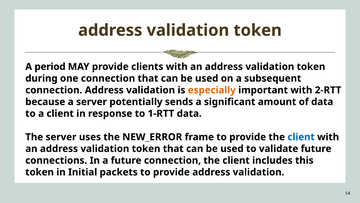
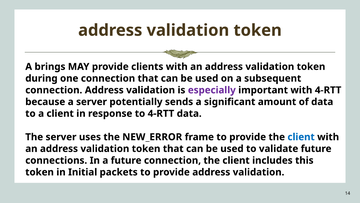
period: period -> brings (50, 67)
especially colour: orange -> purple (212, 90)
with 2-RTT: 2-RTT -> 4-RTT (328, 90)
to 1-RTT: 1-RTT -> 4-RTT (161, 113)
